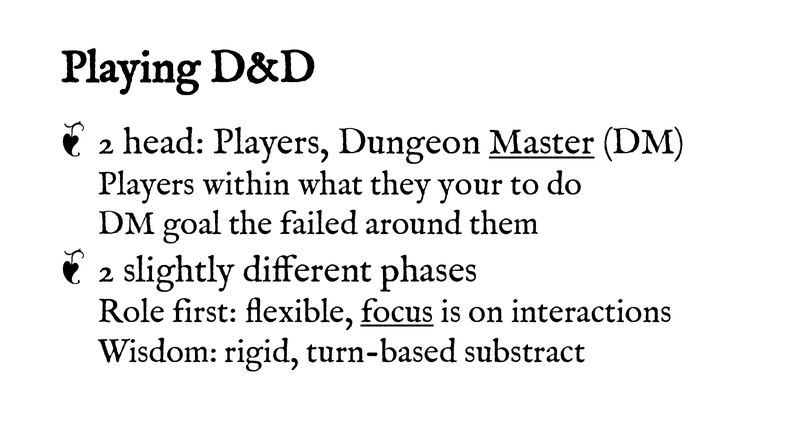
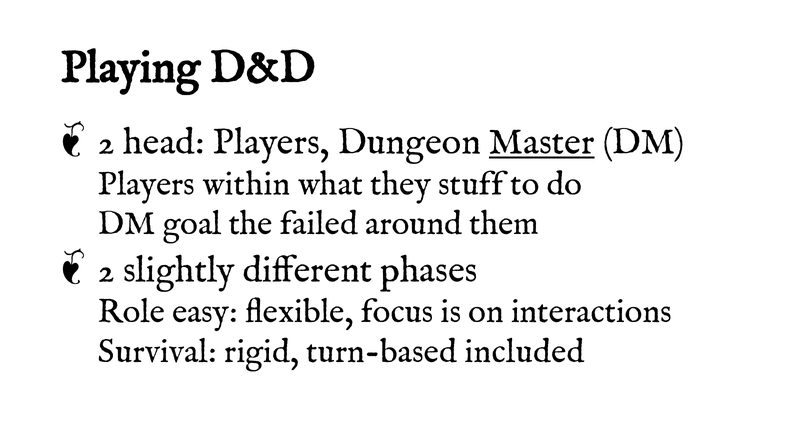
your: your -> stuff (471, 184)
first: first -> easy (205, 311)
focus underline: present -> none (397, 311)
Wisdom: Wisdom -> Survival (157, 351)
substract: substract -> included (525, 351)
